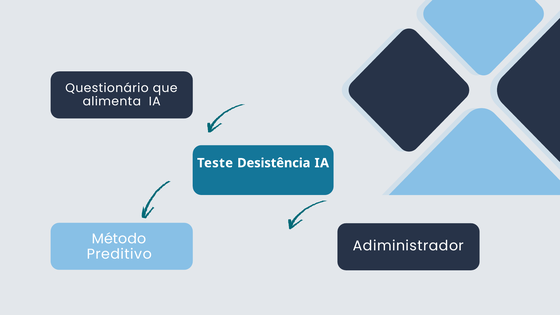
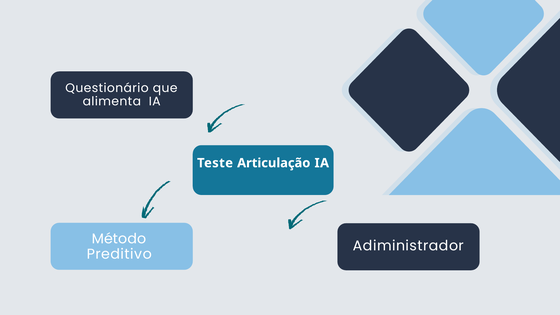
Desistência: Desistência -> Articulação (274, 163)
